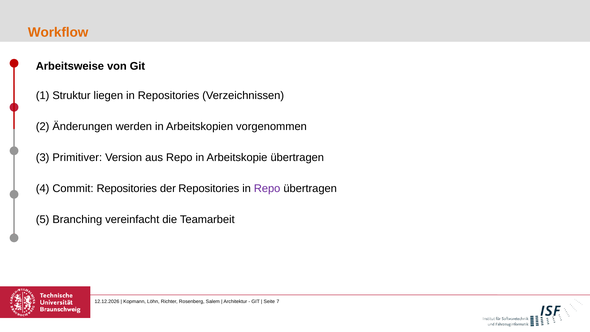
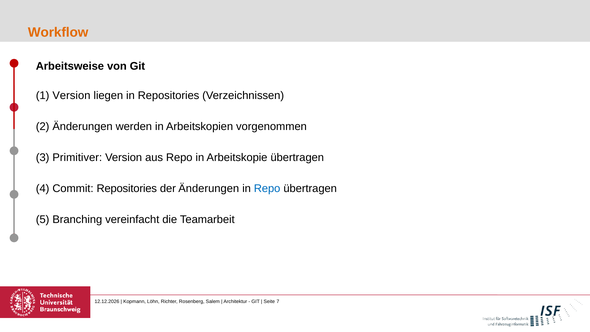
Struktur: Struktur -> Version (71, 96)
der Repositories: Repositories -> Änderungen (209, 188)
Repo colour: purple -> blue (267, 188)
